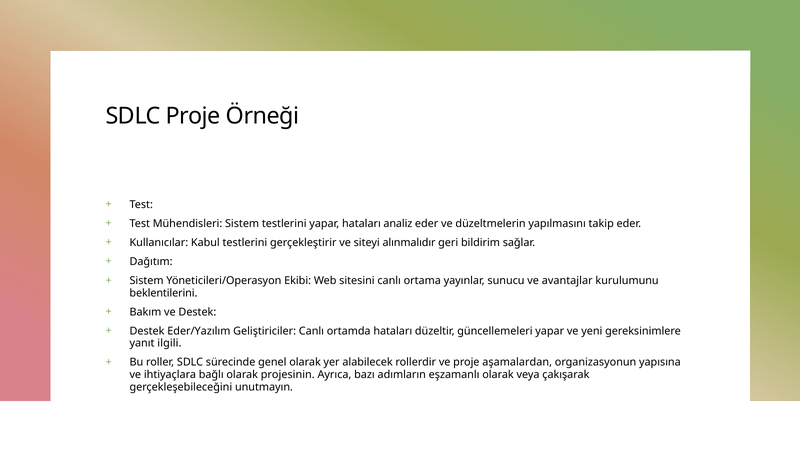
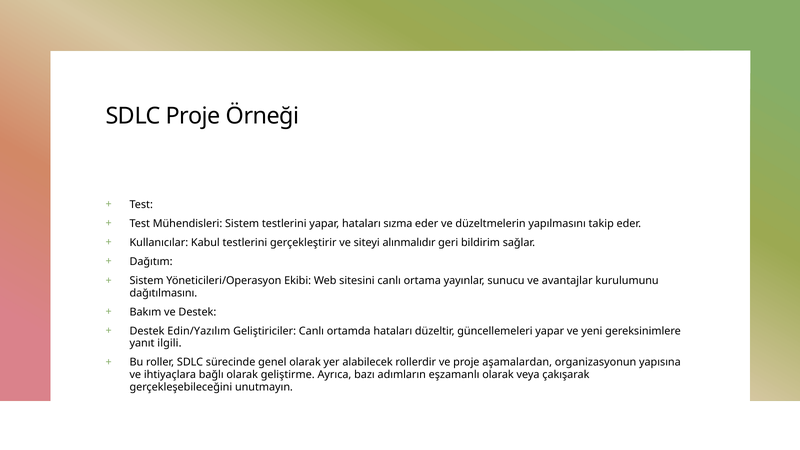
analiz: analiz -> sızma (398, 224)
beklentilerini: beklentilerini -> dağıtılmasını (163, 293)
Eder/Yazılım: Eder/Yazılım -> Edin/Yazılım (199, 331)
projesinin: projesinin -> geliştirme (288, 375)
